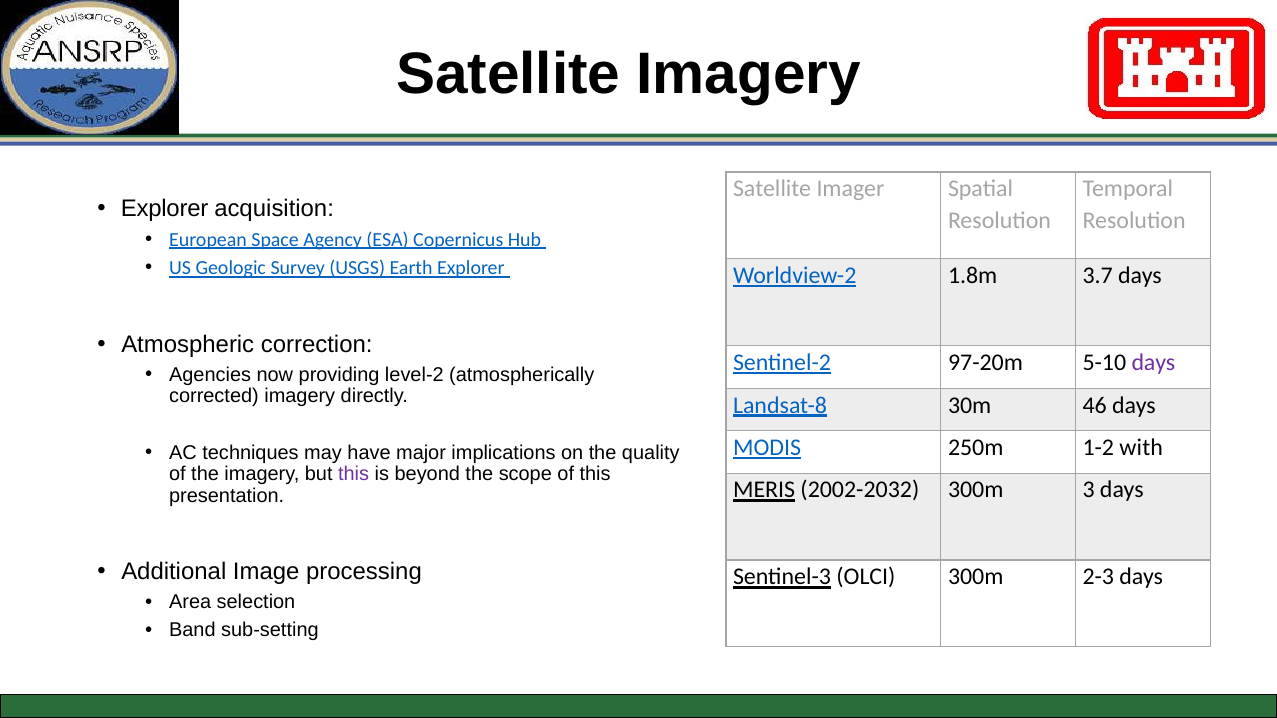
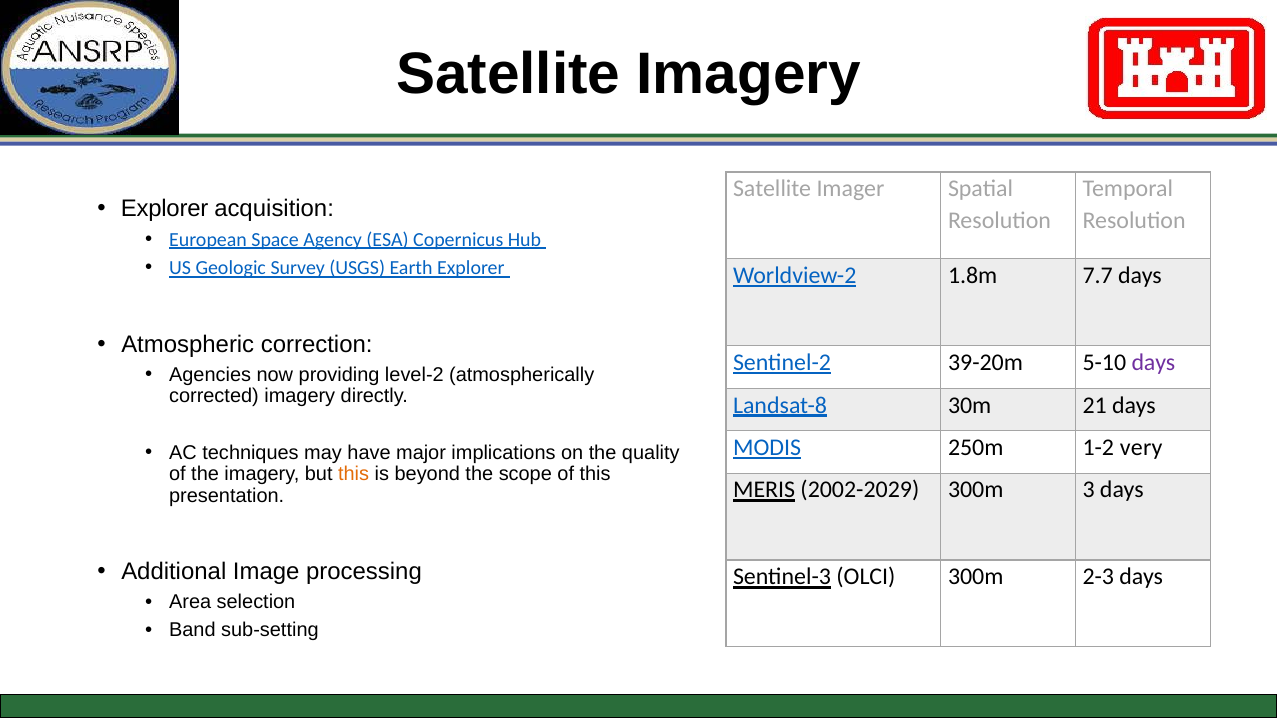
3.7: 3.7 -> 7.7 (1098, 276)
97-20m: 97-20m -> 39-20m (985, 363)
46: 46 -> 21 (1095, 405)
with: with -> very (1141, 448)
this colour: purple -> orange (354, 474)
2002-2032: 2002-2032 -> 2002-2029 (860, 490)
